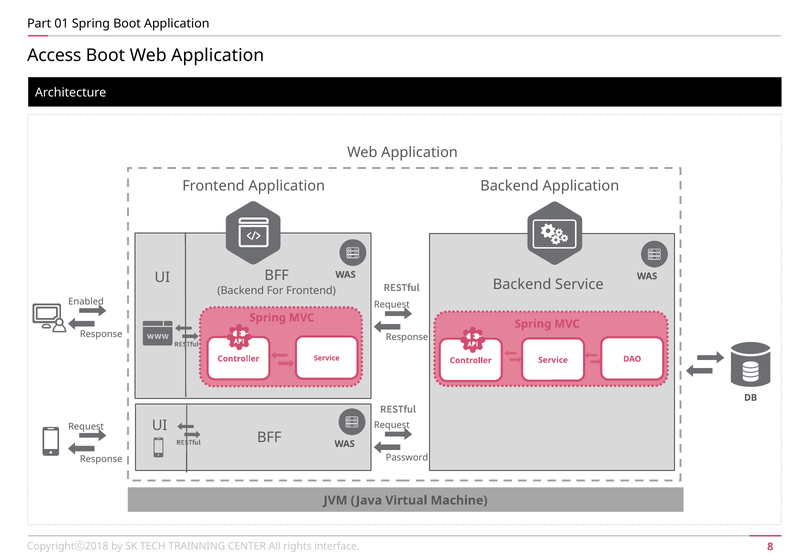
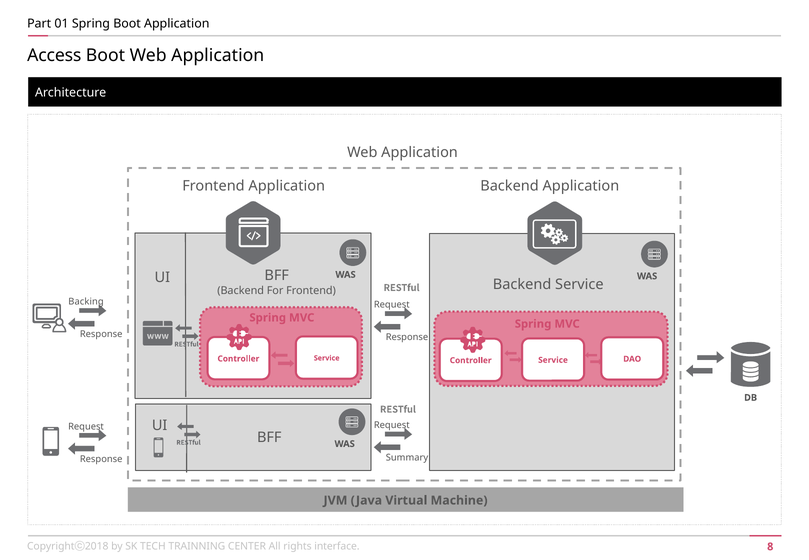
Enabled: Enabled -> Backing (86, 302)
Password: Password -> Summary (407, 458)
